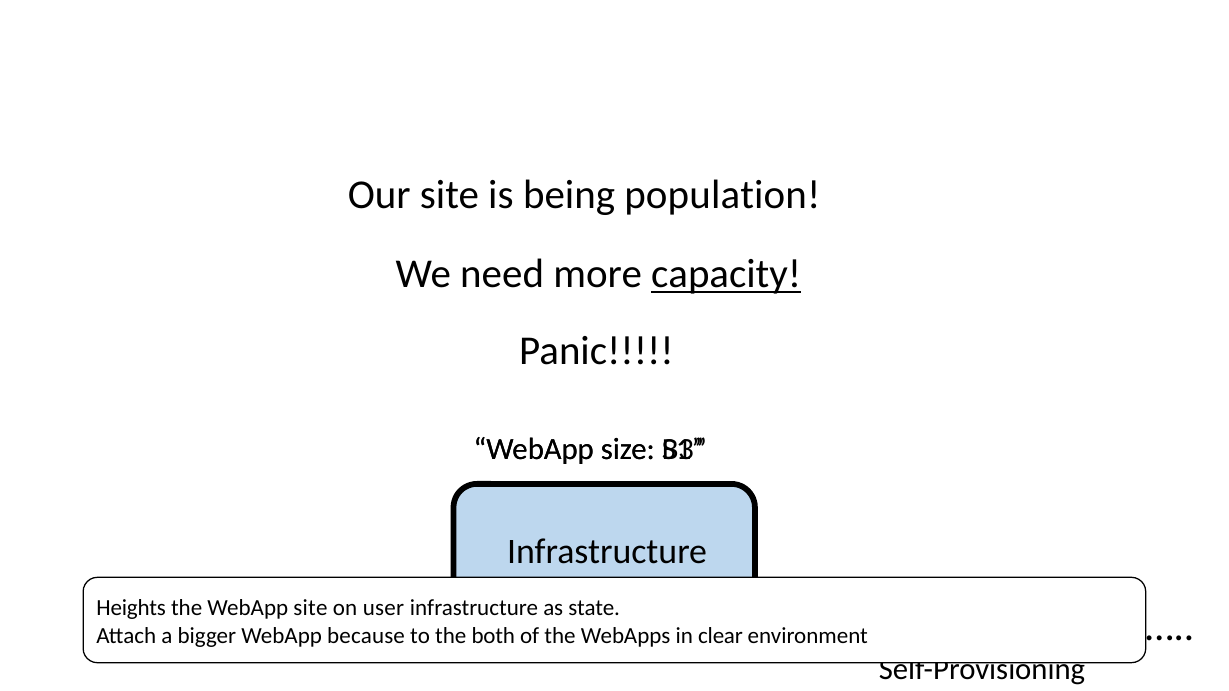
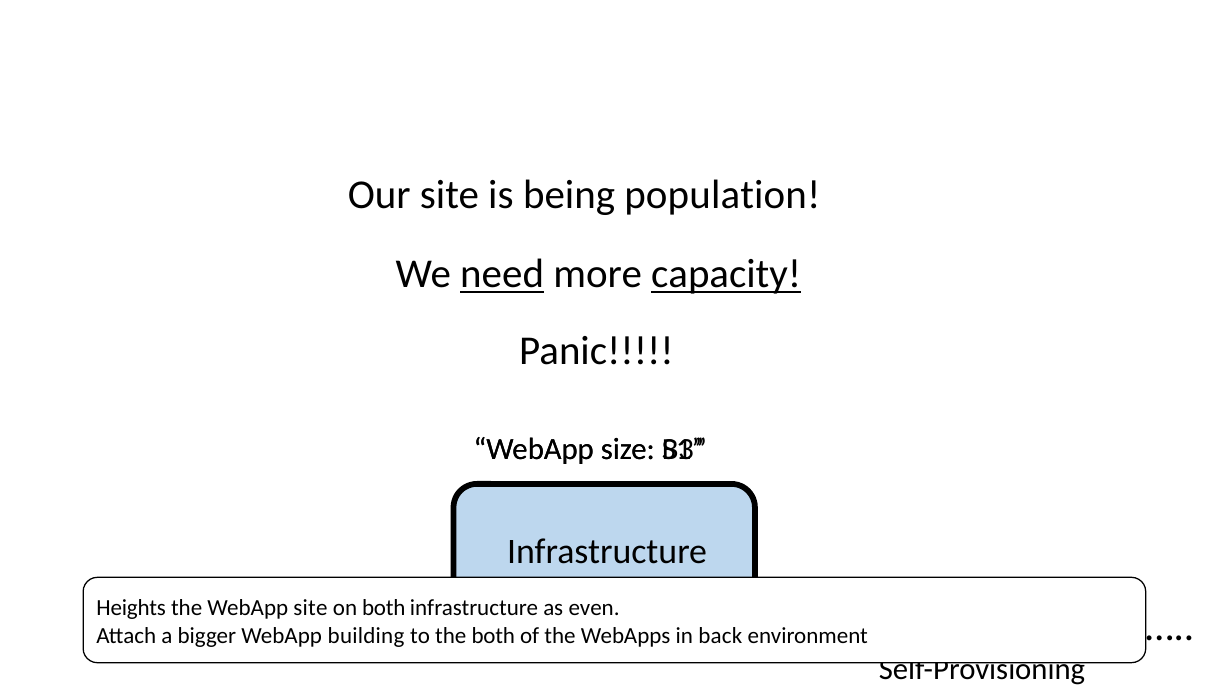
need underline: none -> present (502, 274)
on user: user -> both (384, 608)
state: state -> even (594, 608)
because: because -> building (366, 636)
clear: clear -> back (720, 636)
